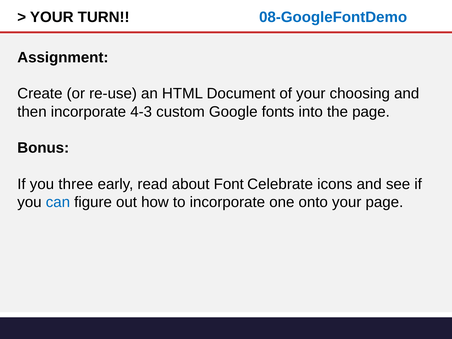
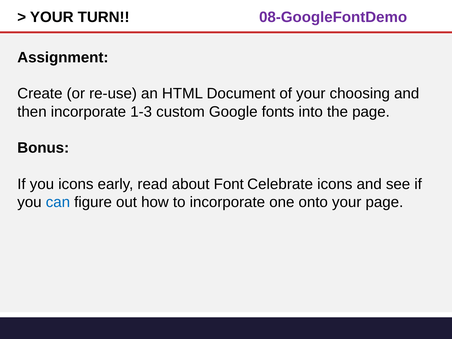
08-GoogleFontDemo colour: blue -> purple (333, 17)
4-3: 4-3 -> 1-3 (141, 112)
you three: three -> icons (76, 184)
